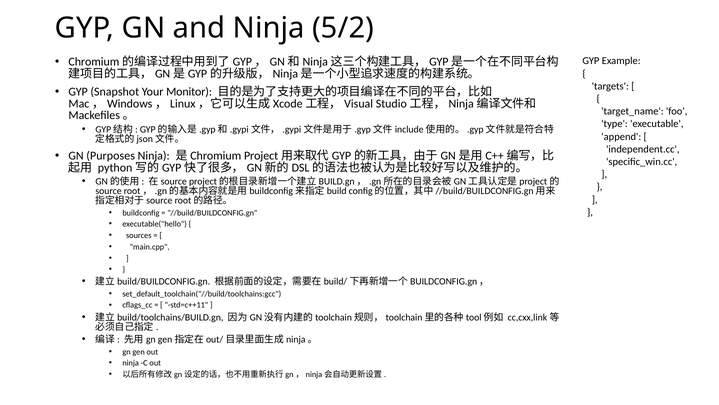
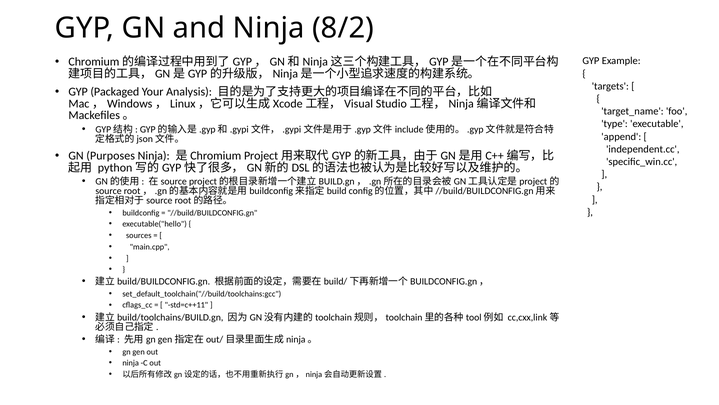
5/2: 5/2 -> 8/2 (343, 28)
Snapshot: Snapshot -> Packaged (115, 92)
Monitor: Monitor -> Analysis (189, 92)
